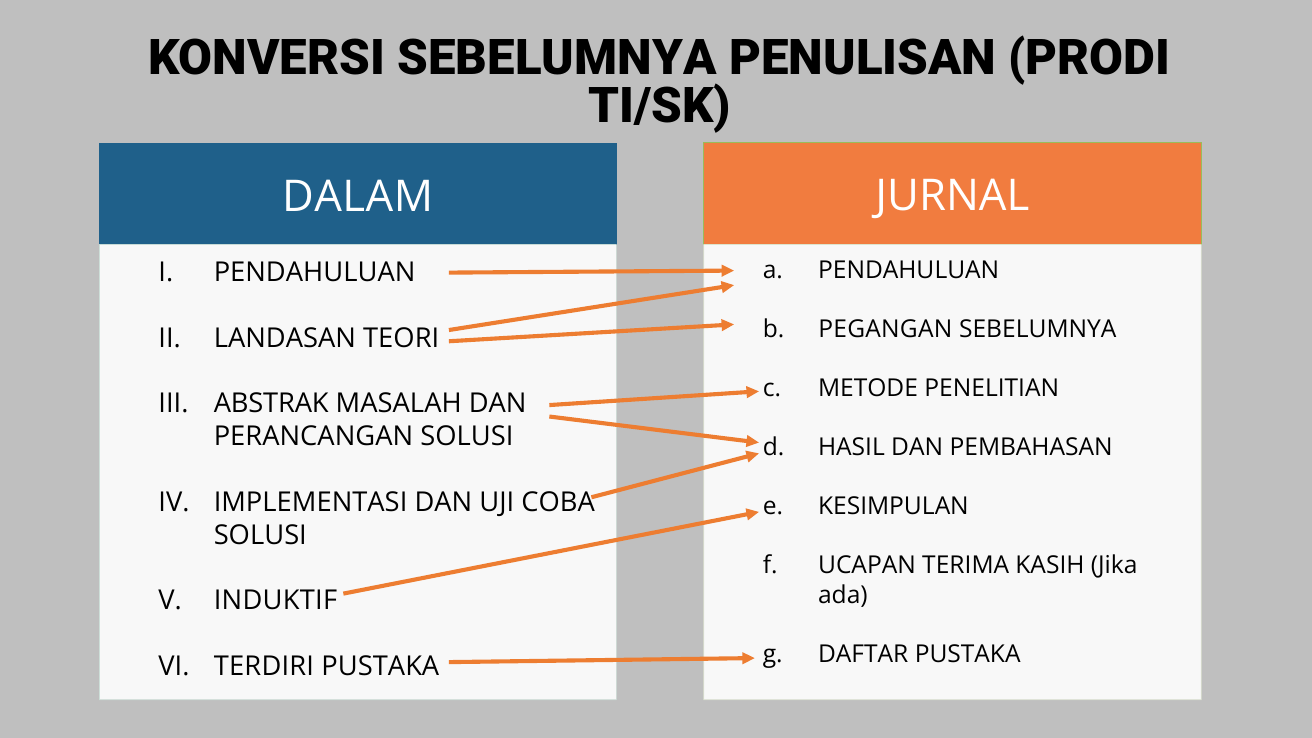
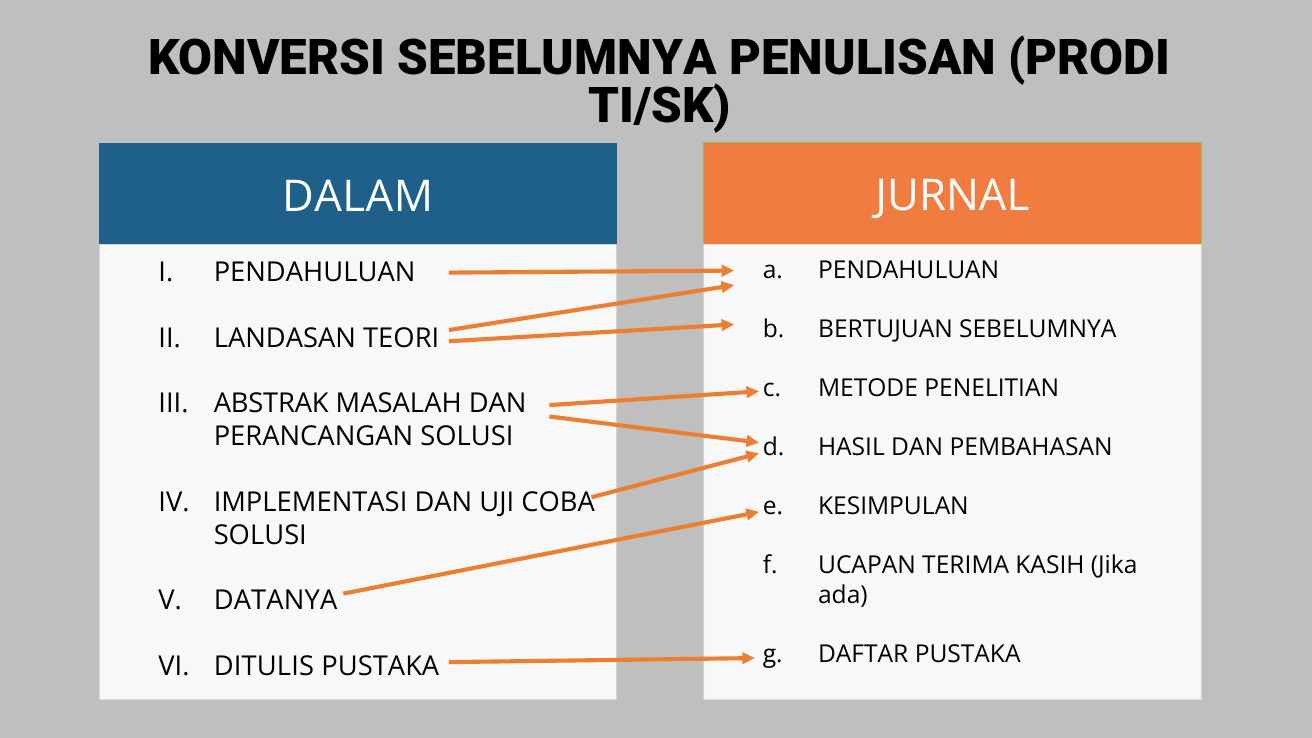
PEGANGAN: PEGANGAN -> BERTUJUAN (885, 330)
INDUKTIF: INDUKTIF -> DATANYA (276, 601)
TERDIRI: TERDIRI -> DITULIS (264, 666)
